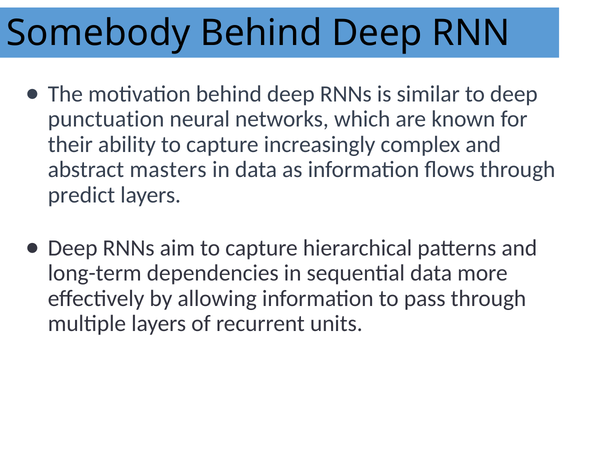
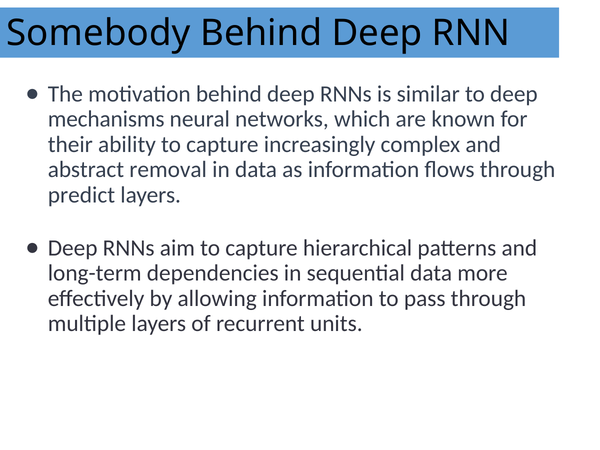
punctuation: punctuation -> mechanisms (106, 119)
masters: masters -> removal (168, 170)
